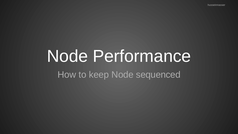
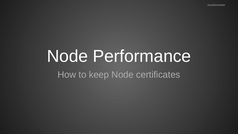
sequenced: sequenced -> certificates (158, 75)
